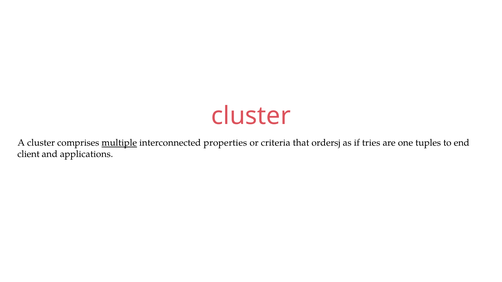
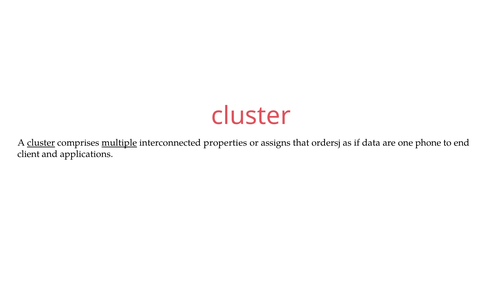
cluster underline: none -> present (41, 143)
criteria: criteria -> assigns (276, 143)
tries: tries -> data (371, 143)
tuples: tuples -> phone (428, 143)
